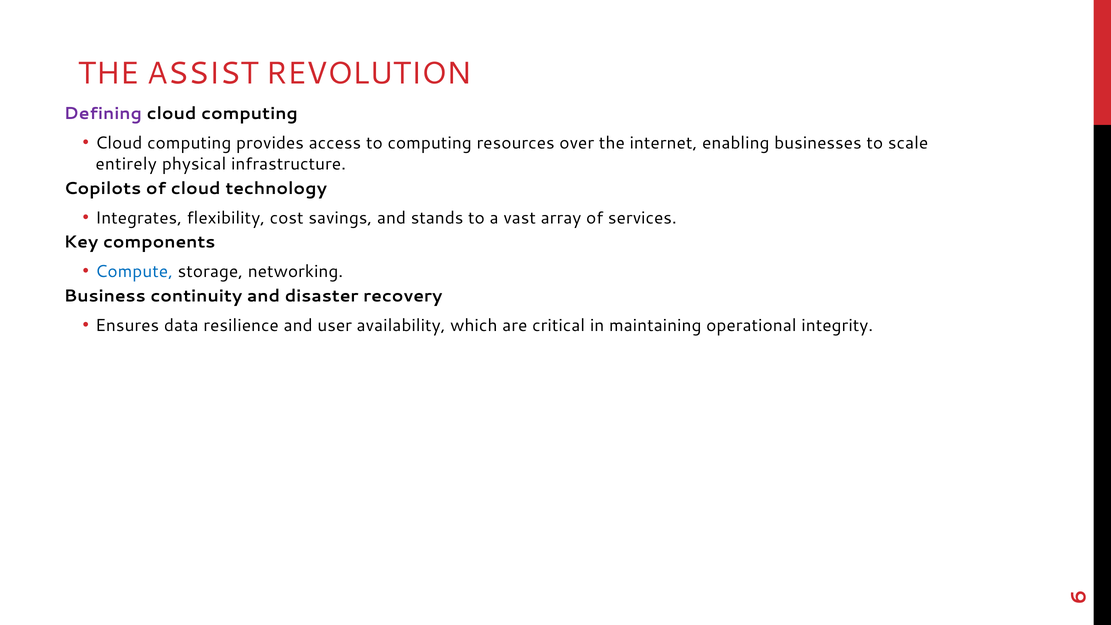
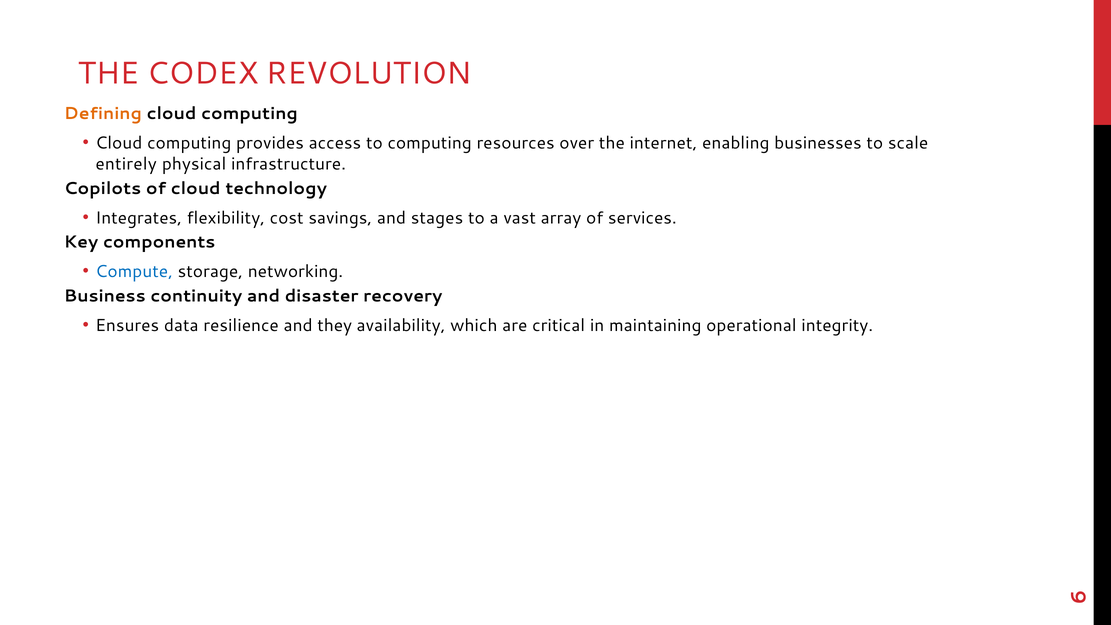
ASSIST: ASSIST -> CODEX (203, 74)
Defining colour: purple -> orange (103, 114)
stands: stands -> stages (437, 218)
user: user -> they (335, 326)
